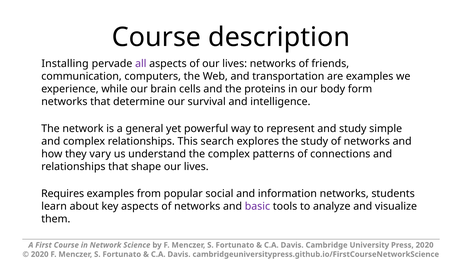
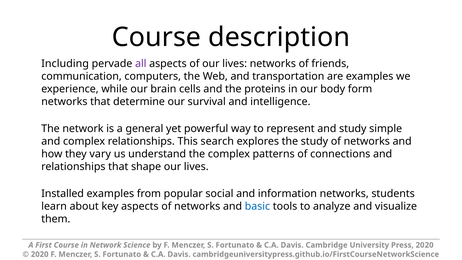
Installing: Installing -> Including (65, 64)
Requires: Requires -> Installed (63, 194)
basic colour: purple -> blue (257, 206)
